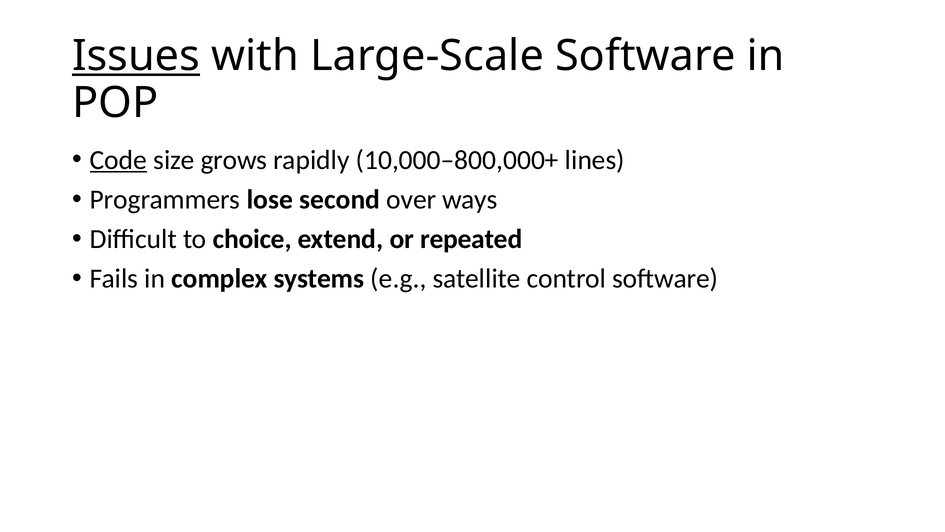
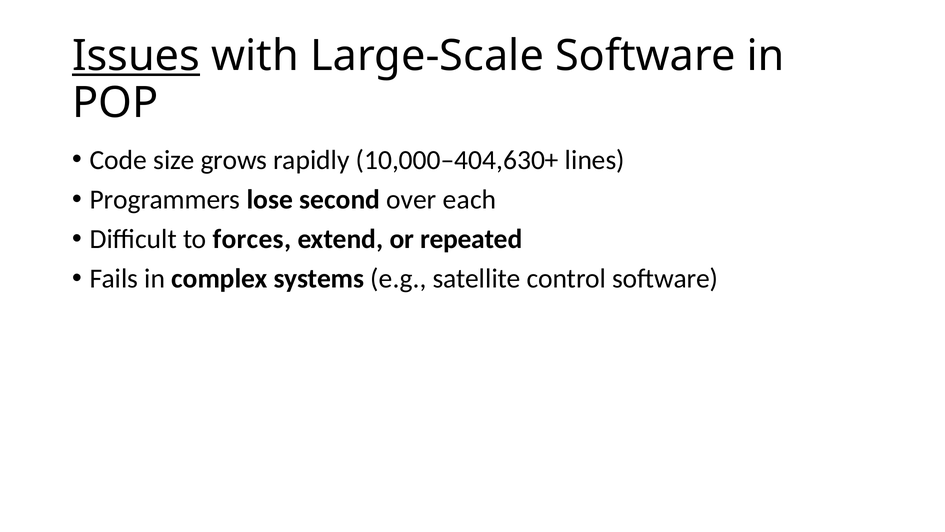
Code underline: present -> none (118, 160)
10,000–800,000+: 10,000–800,000+ -> 10,000–404,630+ (457, 160)
ways: ways -> each (469, 199)
choice: choice -> forces (252, 239)
